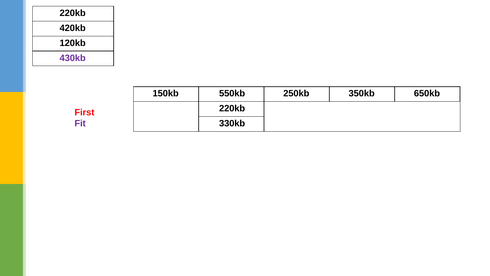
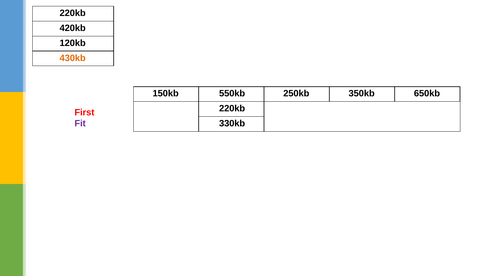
430kb colour: purple -> orange (73, 58)
